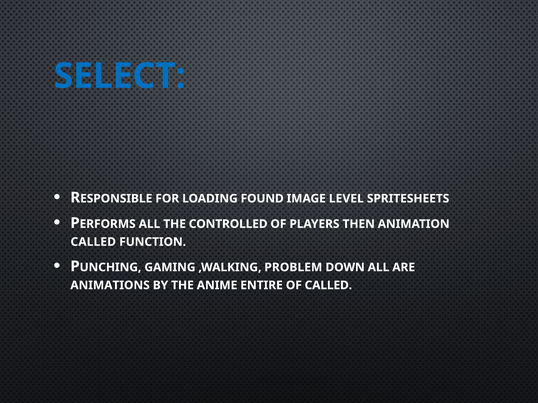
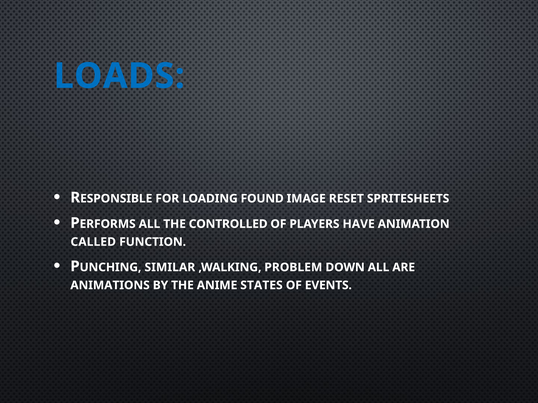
SELECT: SELECT -> LOADS (119, 76)
LEVEL: LEVEL -> RESET (346, 199)
THEN: THEN -> HAVE (359, 224)
GAMING: GAMING -> SIMILAR (170, 268)
ENTIRE: ENTIRE -> STATES (261, 286)
OF CALLED: CALLED -> EVENTS (328, 286)
